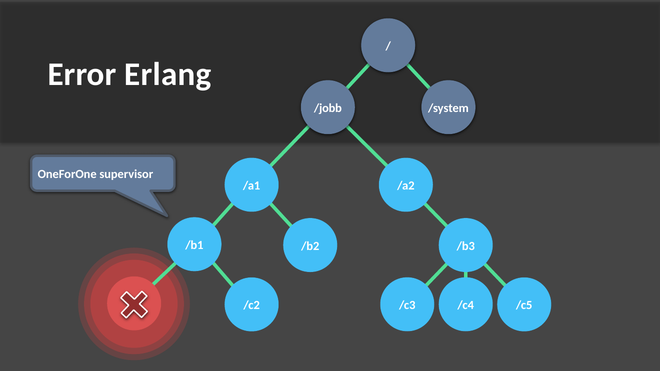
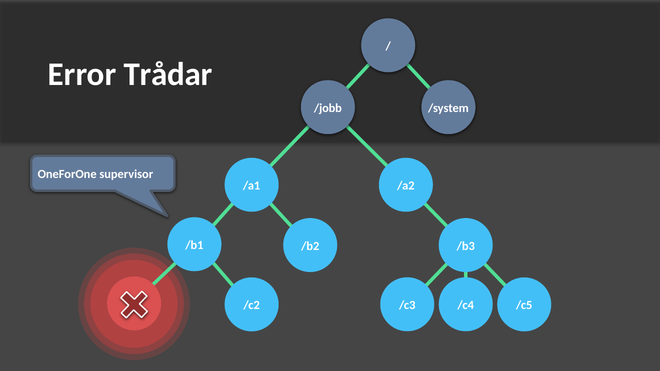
Erlang: Erlang -> Trådar (168, 74)
